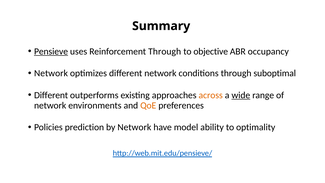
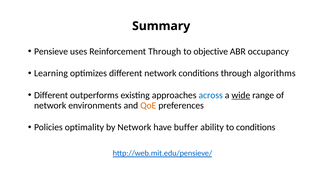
Pensieve underline: present -> none (51, 51)
Network: Network -> Learning (51, 73)
suboptimal: suboptimal -> algorithms (275, 73)
across colour: orange -> blue (211, 95)
prediction: prediction -> optimality (84, 127)
model: model -> buffer (186, 127)
to optimality: optimality -> conditions (256, 127)
